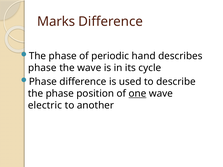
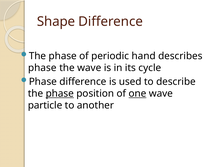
Marks: Marks -> Shape (56, 22)
phase underline: none -> present (60, 94)
electric: electric -> particle (45, 105)
